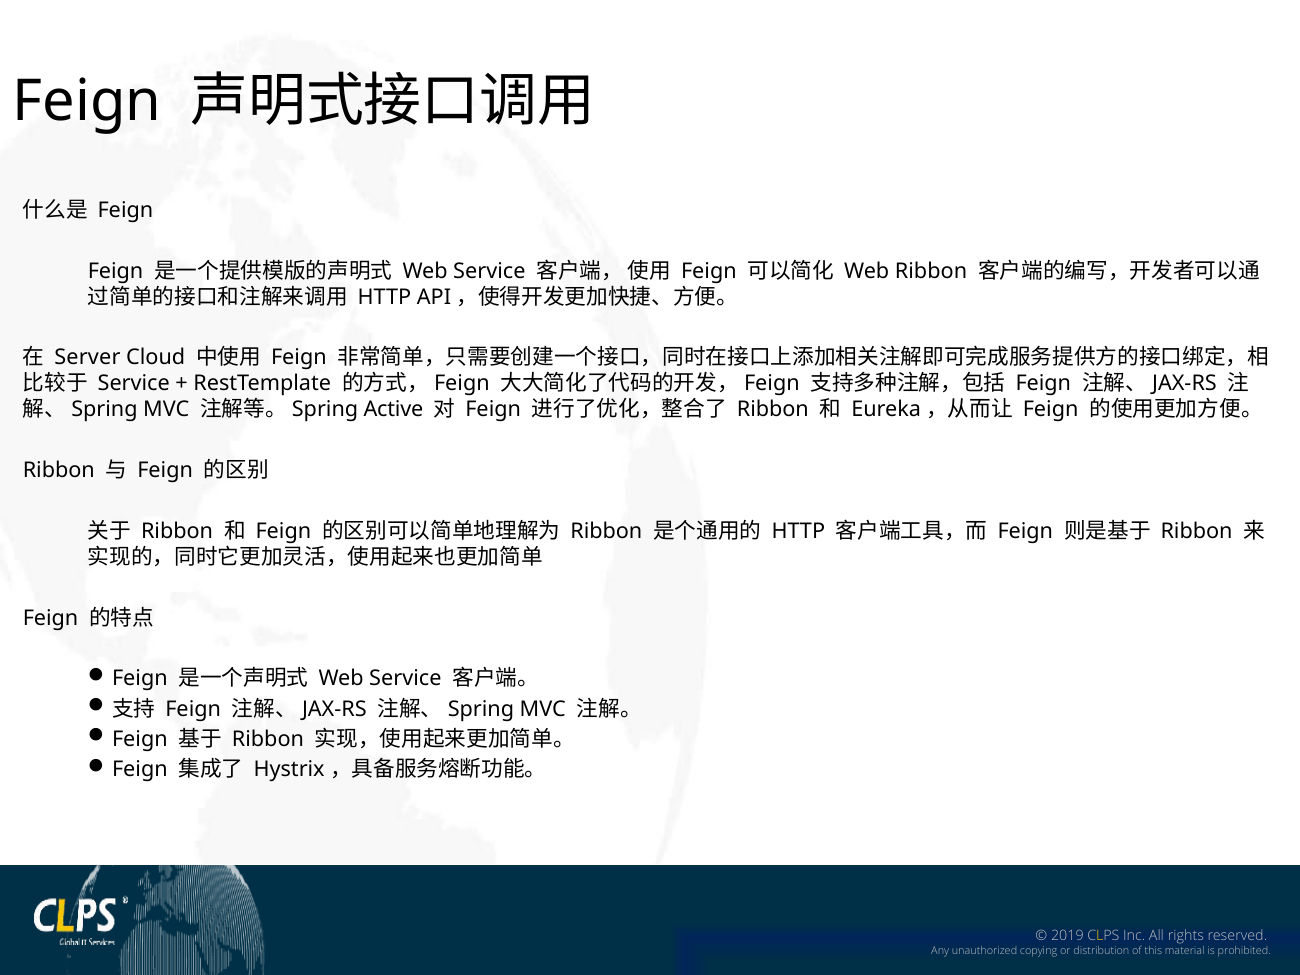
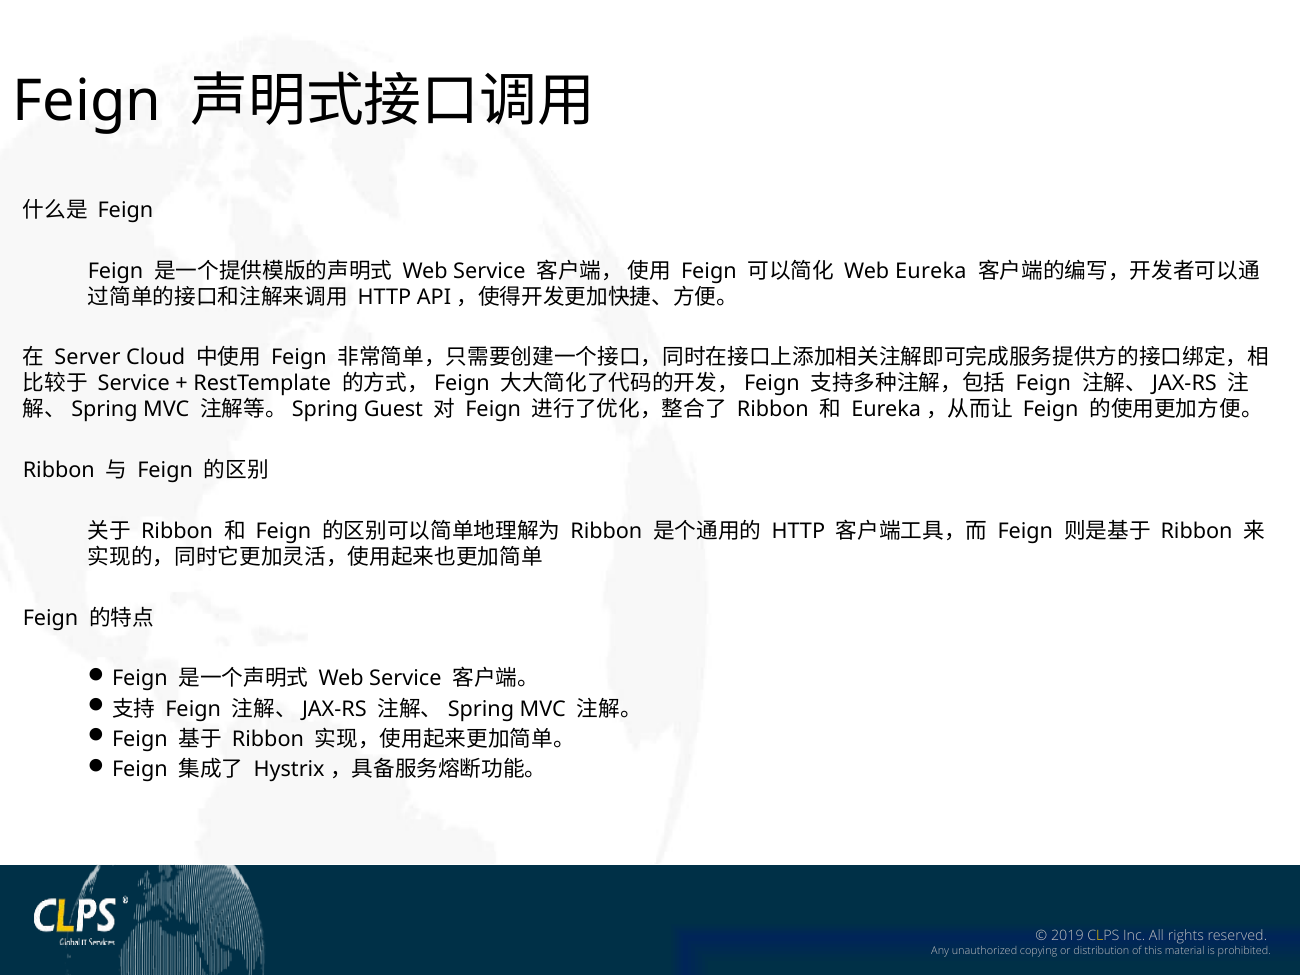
Web Ribbon: Ribbon -> Eureka (931, 271)
Active: Active -> Guest (393, 410)
